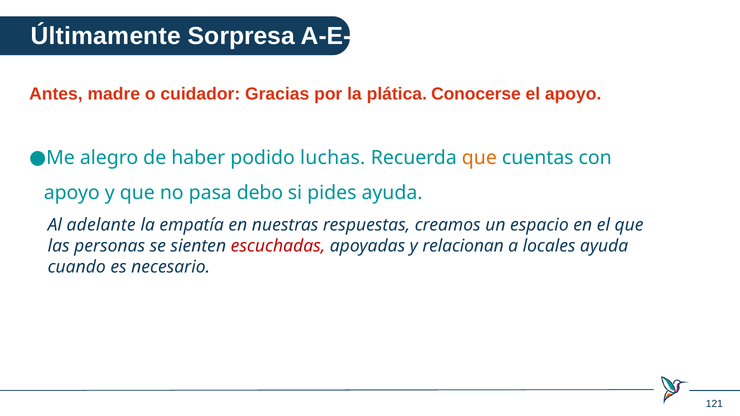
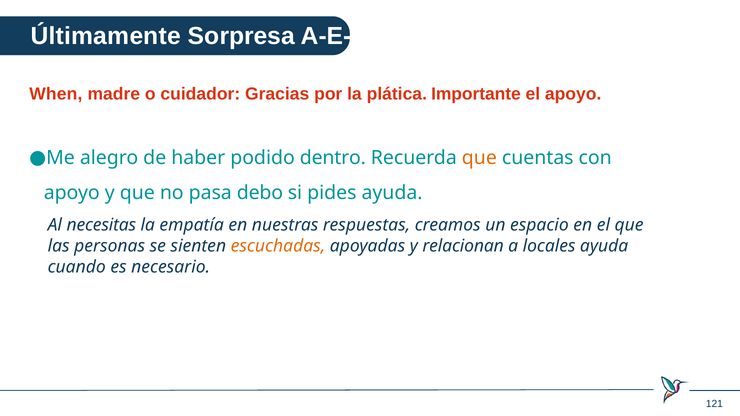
Antes: Antes -> When (56, 94)
Conocerse: Conocerse -> Importante (476, 94)
luchas: luchas -> dentro (333, 158)
adelante: adelante -> necesitas (101, 225)
escuchadas colour: red -> orange (278, 246)
